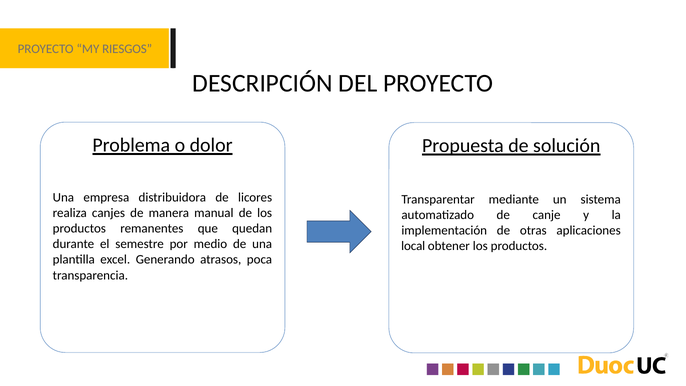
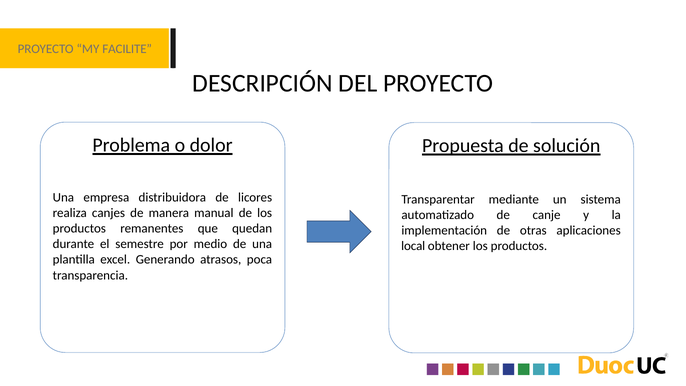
RIESGOS: RIESGOS -> FACILITE (127, 49)
